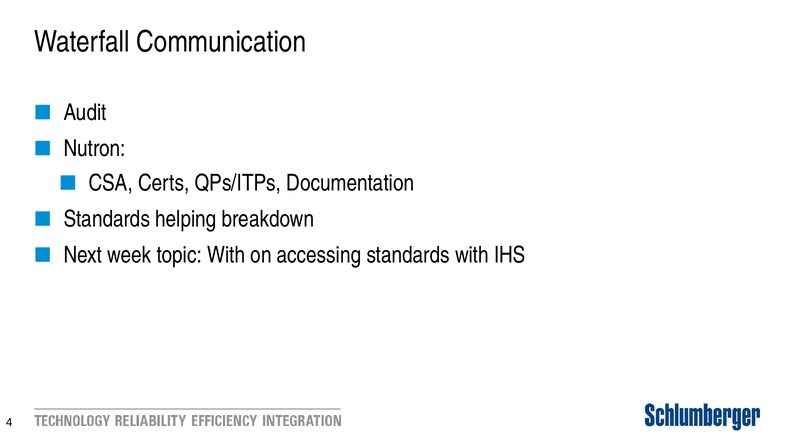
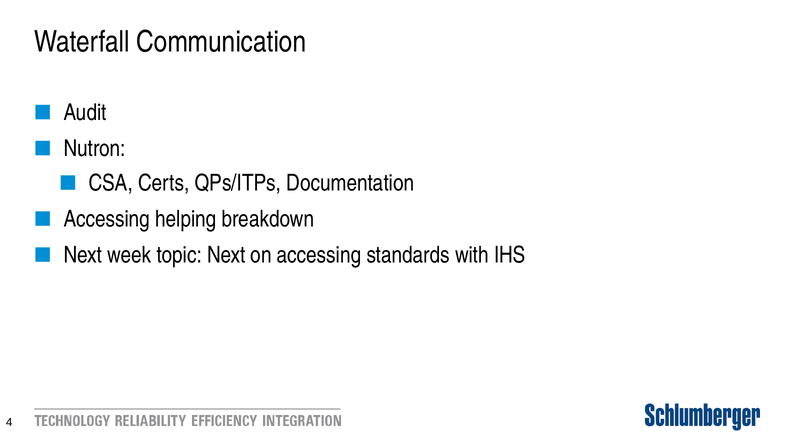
Standards: Standards -> Accessing (107, 219)
topic With: With -> Next (226, 255)
